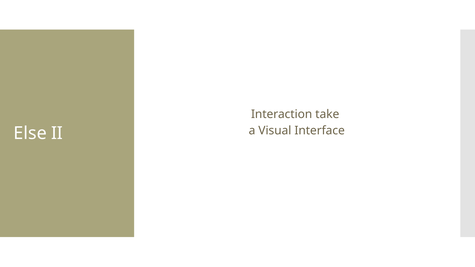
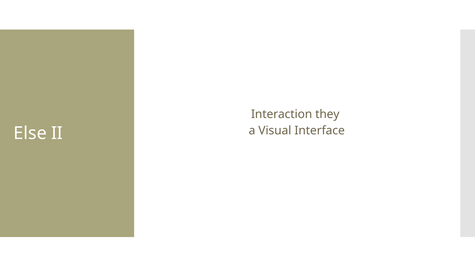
take: take -> they (327, 114)
